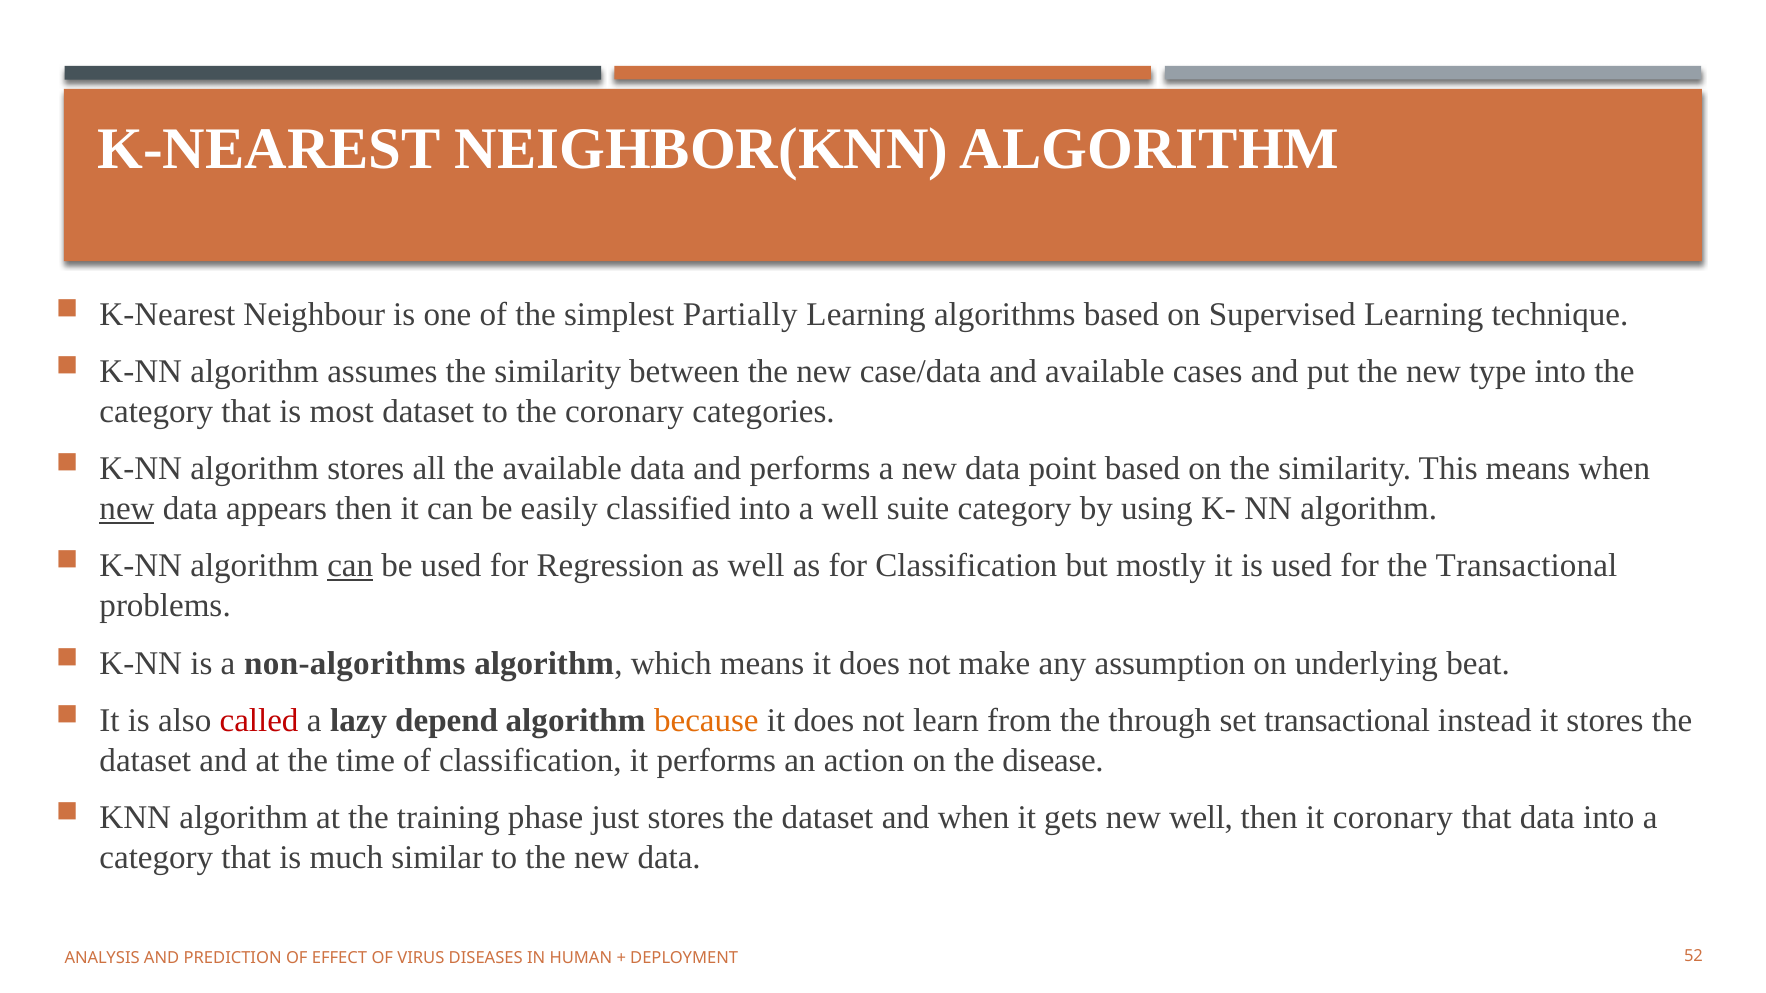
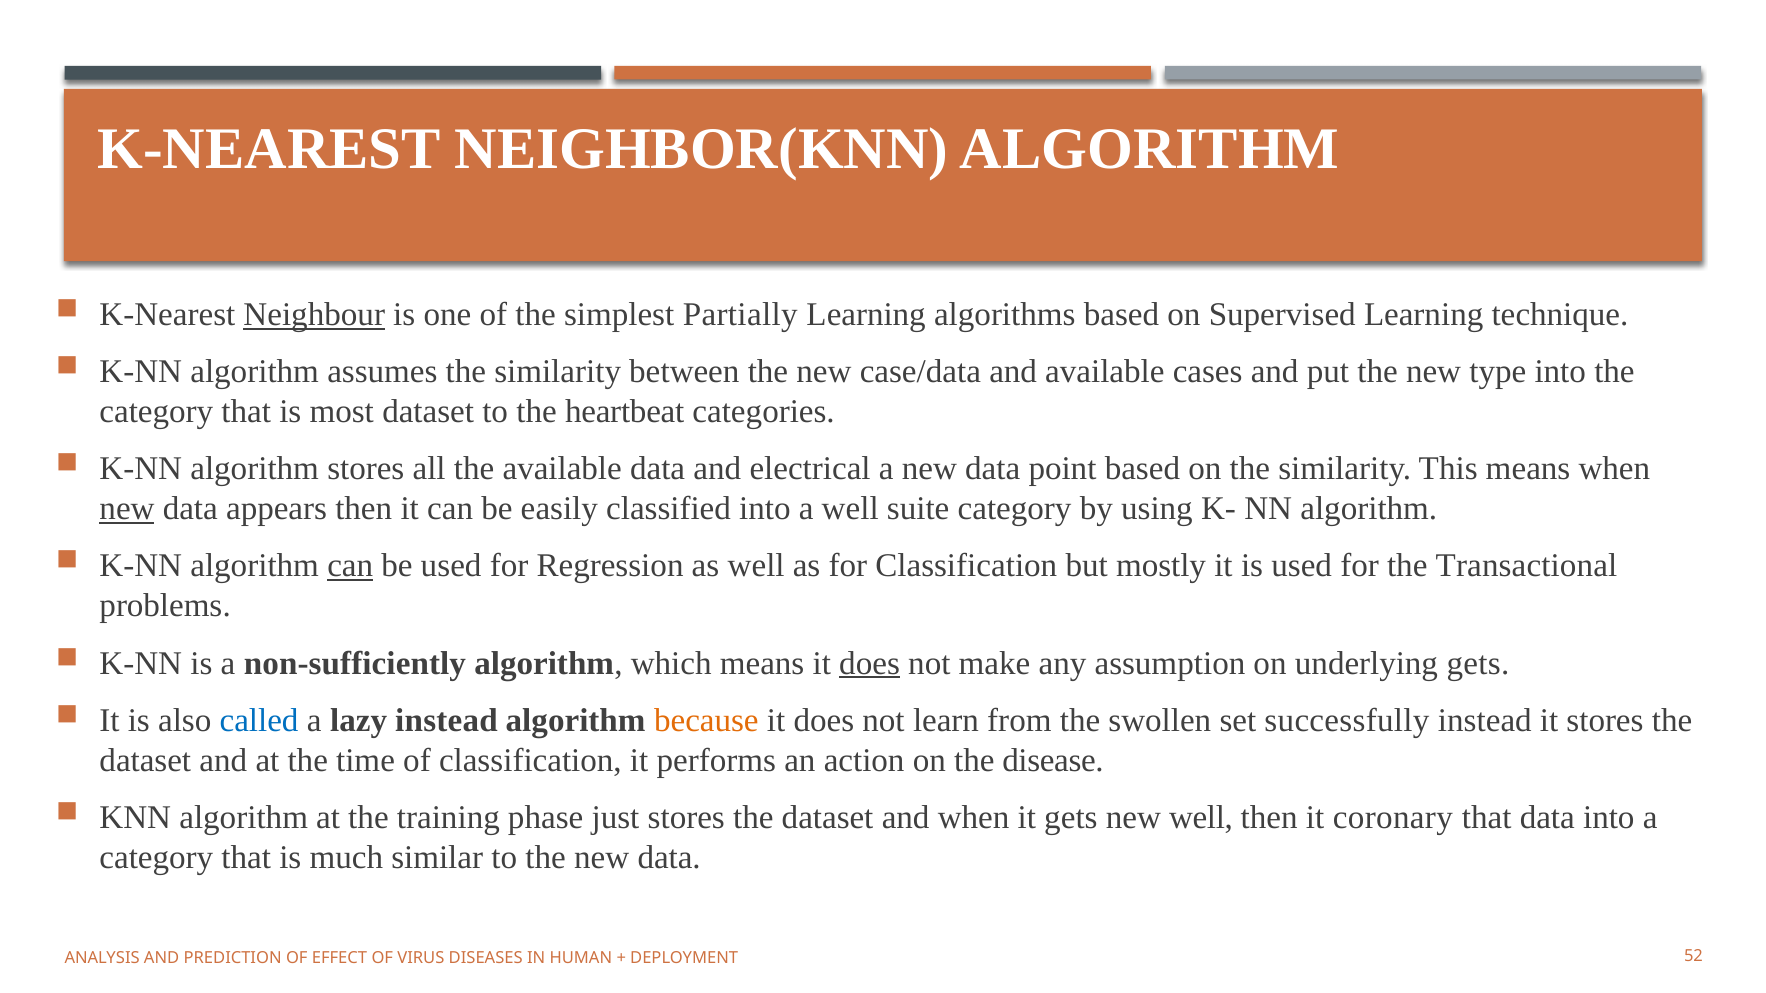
Neighbour underline: none -> present (314, 315)
the coronary: coronary -> heartbeat (625, 412)
and performs: performs -> electrical (810, 469)
non-algorithms: non-algorithms -> non-sufficiently (355, 663)
does underline: none -> present (870, 663)
underlying beat: beat -> gets (1478, 663)
called colour: red -> blue (259, 721)
lazy depend: depend -> instead (447, 721)
through: through -> swollen (1160, 721)
set transactional: transactional -> successfully (1347, 721)
